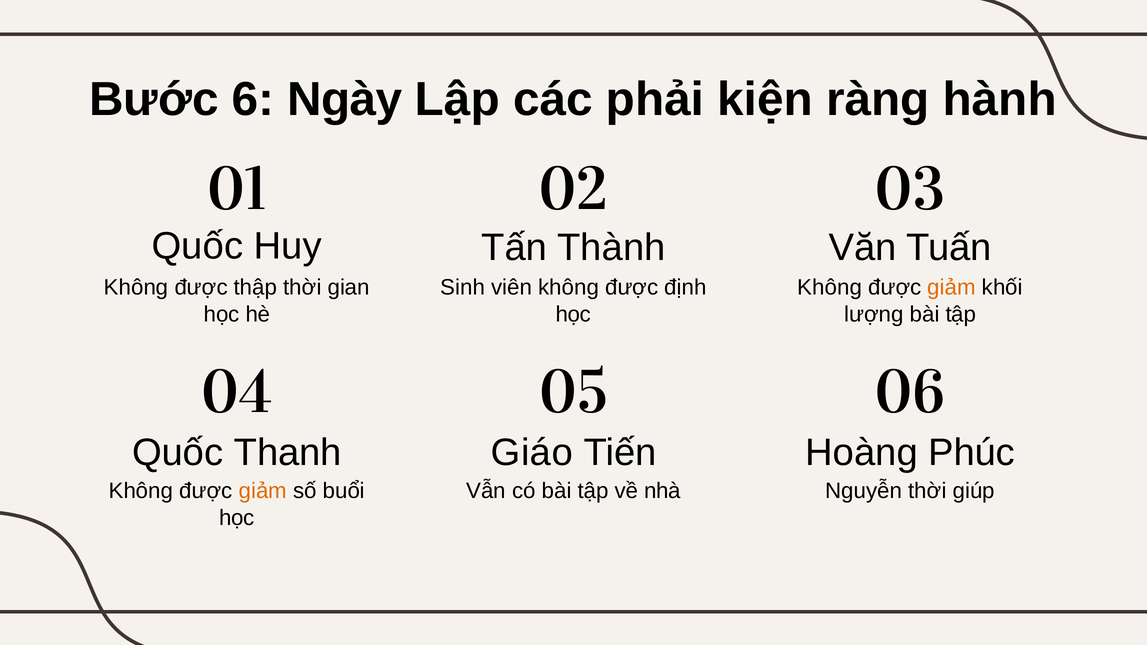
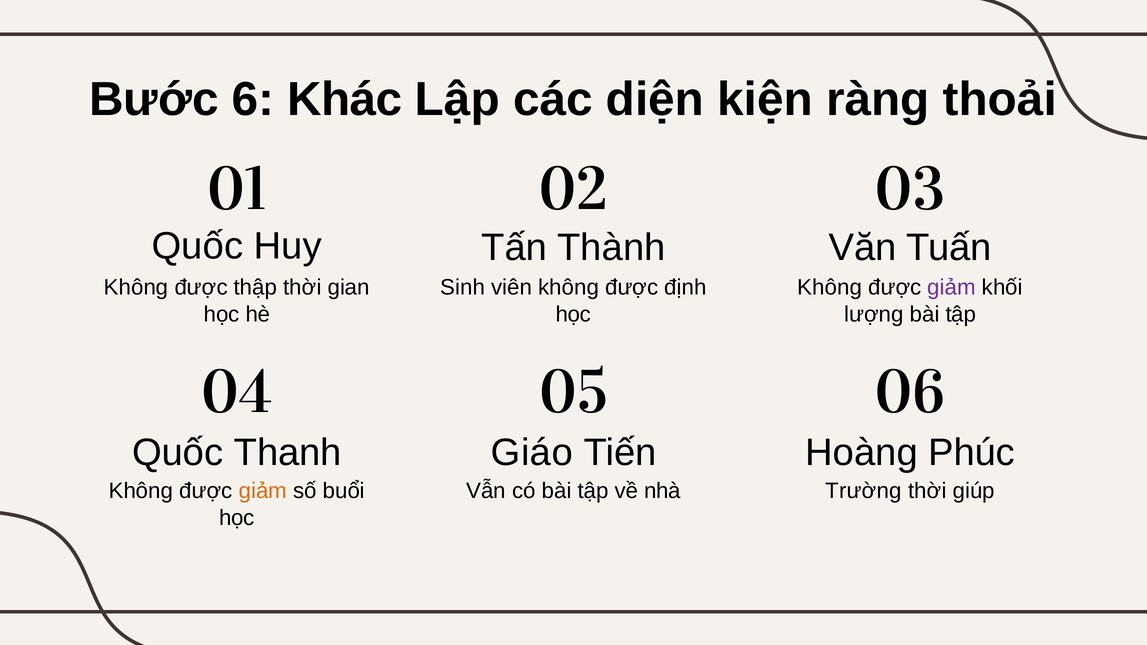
Ngày: Ngày -> Khác (345, 99)
phải: phải -> diện (655, 99)
hành: hành -> thoải (1000, 99)
giảm colour: orange -> purple (952, 287)
Nguyễn: Nguyễn -> Trường (864, 491)
